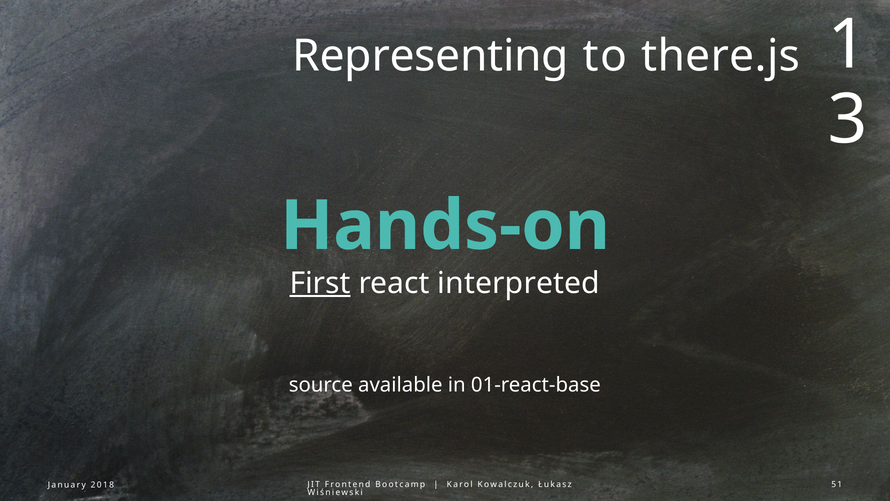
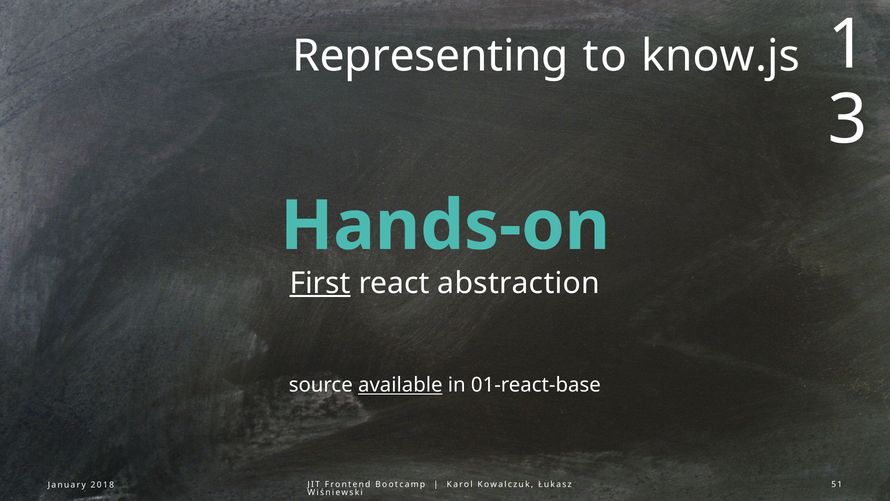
there.js: there.js -> know.js (721, 56)
interpreted: interpreted -> abstraction (519, 283)
available underline: none -> present (400, 385)
